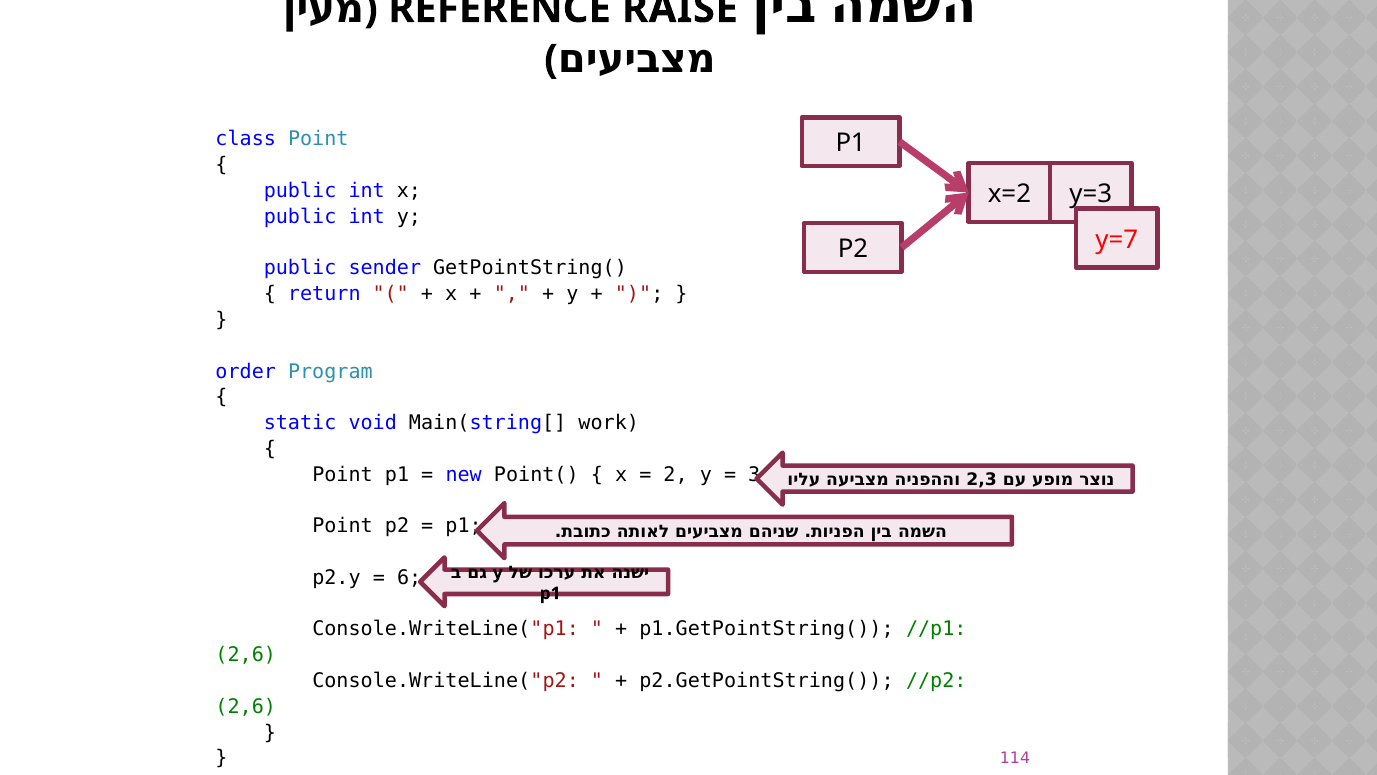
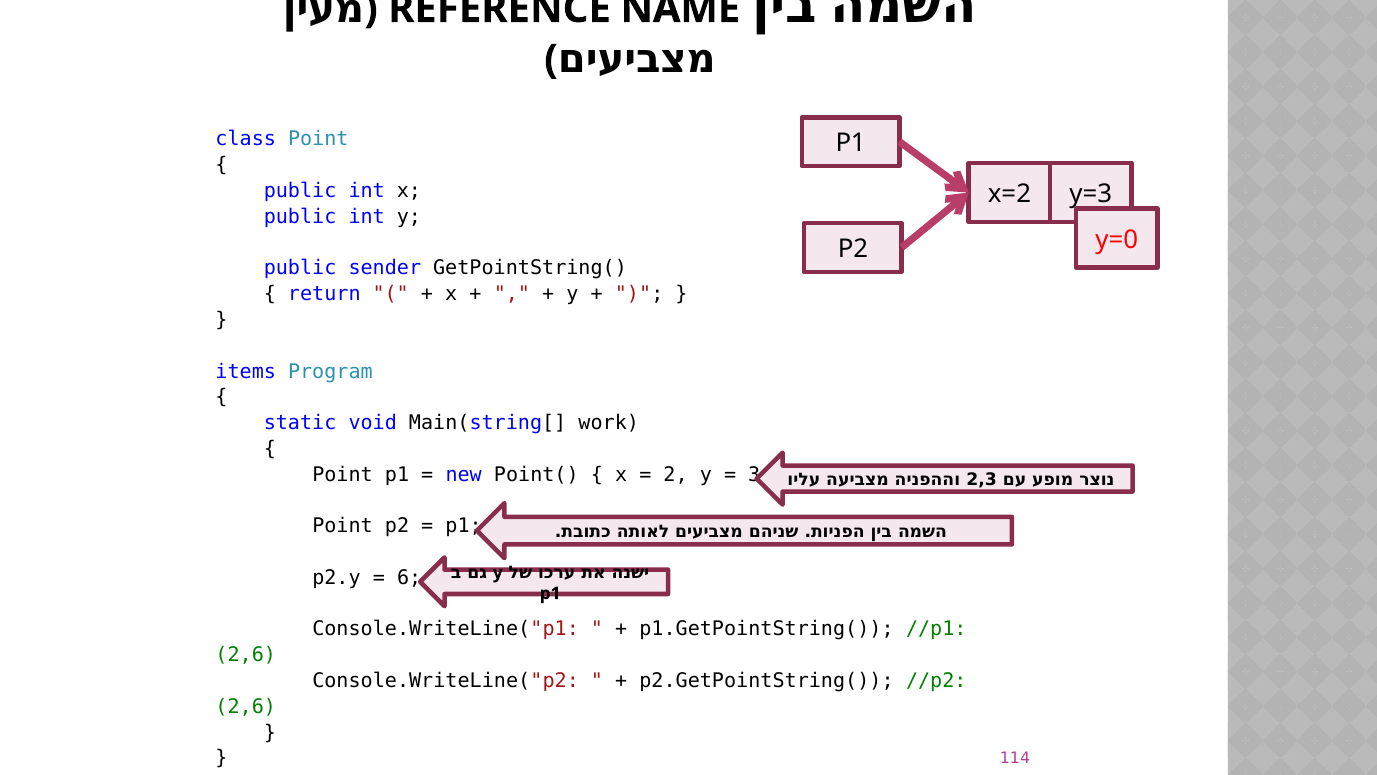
RAISE: RAISE -> NAME (680, 9)
y=7: y=7 -> y=0 (1117, 240)
order: order -> items (246, 371)
